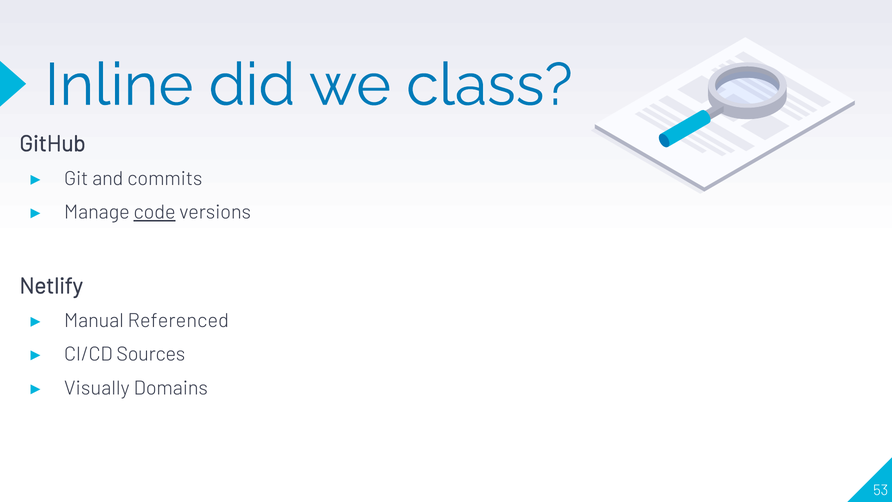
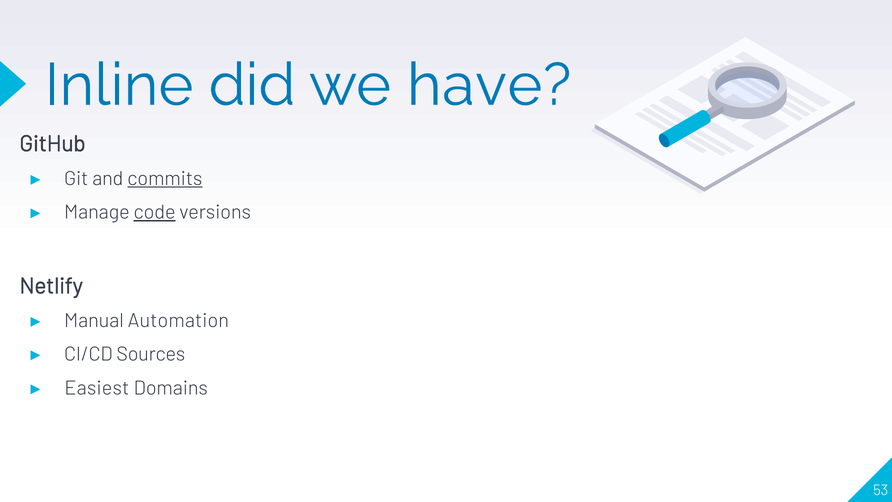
class: class -> have (489, 85)
commits underline: none -> present (165, 179)
Referenced: Referenced -> Automation (178, 321)
Visually: Visually -> Easiest (97, 388)
